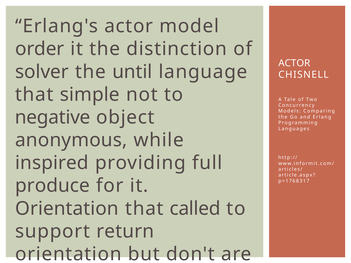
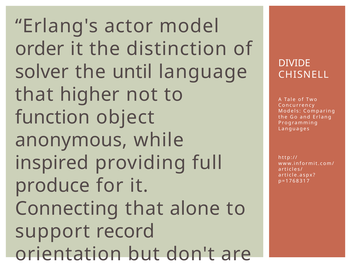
ACTOR: ACTOR -> DIVIDE (294, 63)
simple: simple -> higher (90, 95)
negative: negative -> function (52, 117)
Orientation: Orientation -> Connecting (67, 209)
called: called -> alone (195, 209)
return: return -> record (125, 232)
